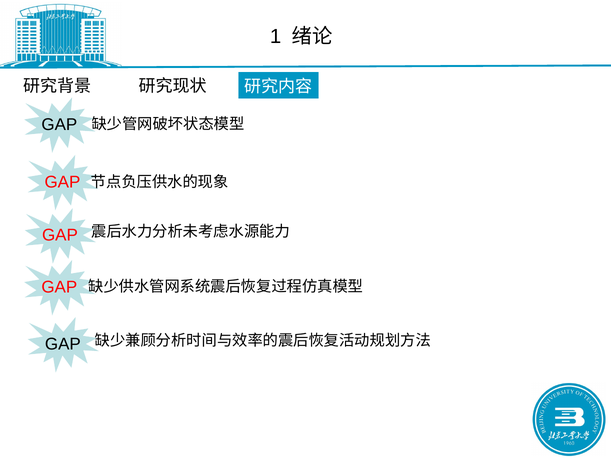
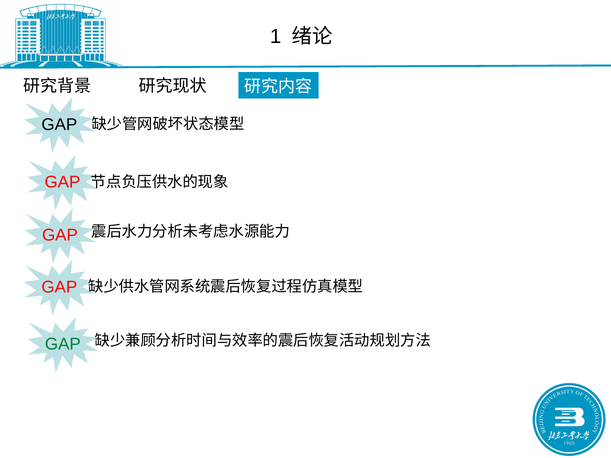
GAP colour: black -> green (63, 344)
